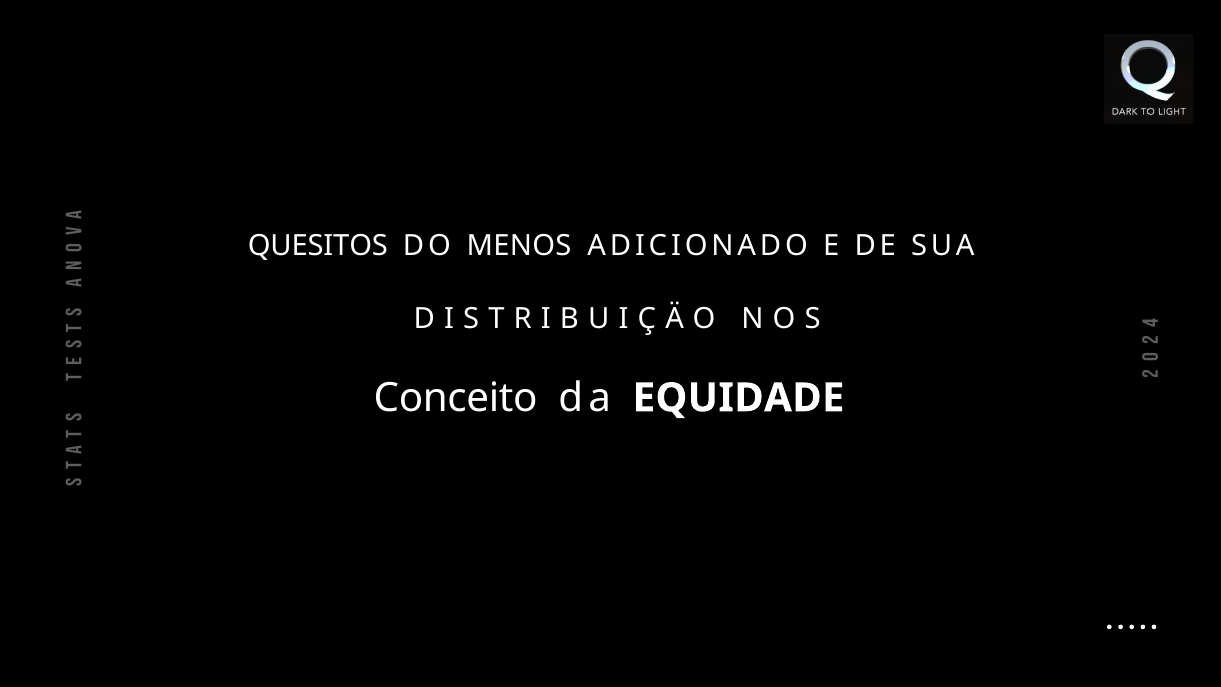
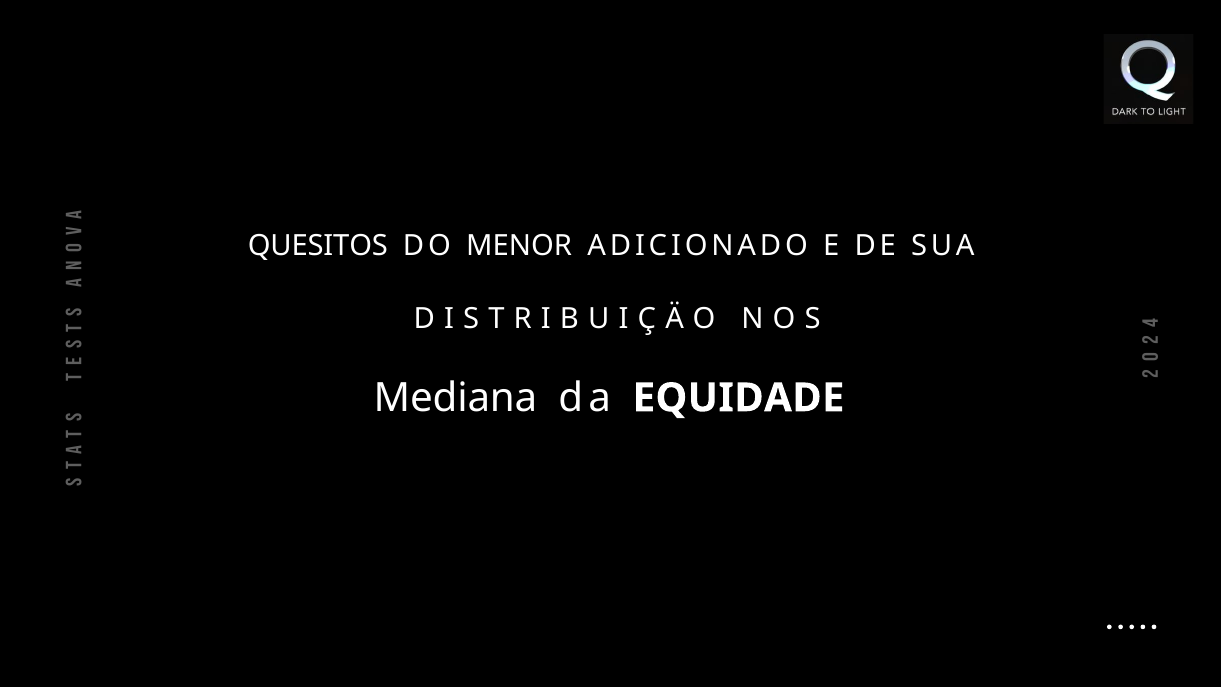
MENOS: MENOS -> MENOR (519, 246)
Conceito: Conceito -> Mediana (456, 398)
